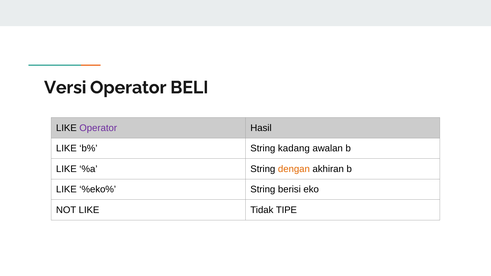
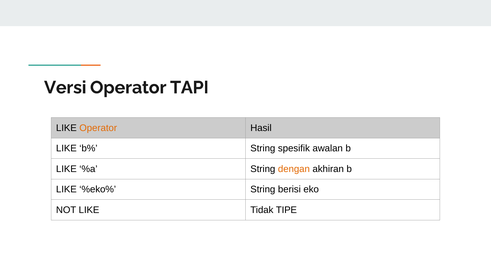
BELI: BELI -> TAPI (189, 88)
Operator colour: purple -> orange (98, 128)
kadang: kadang -> spesifik (294, 149)
